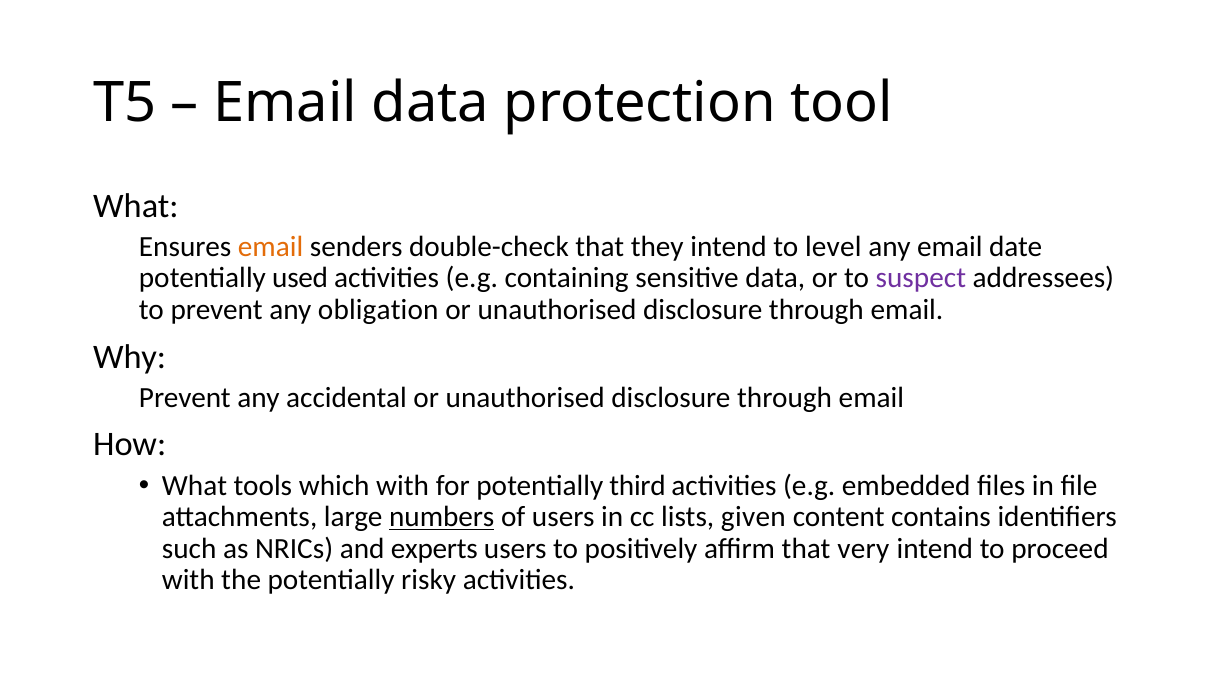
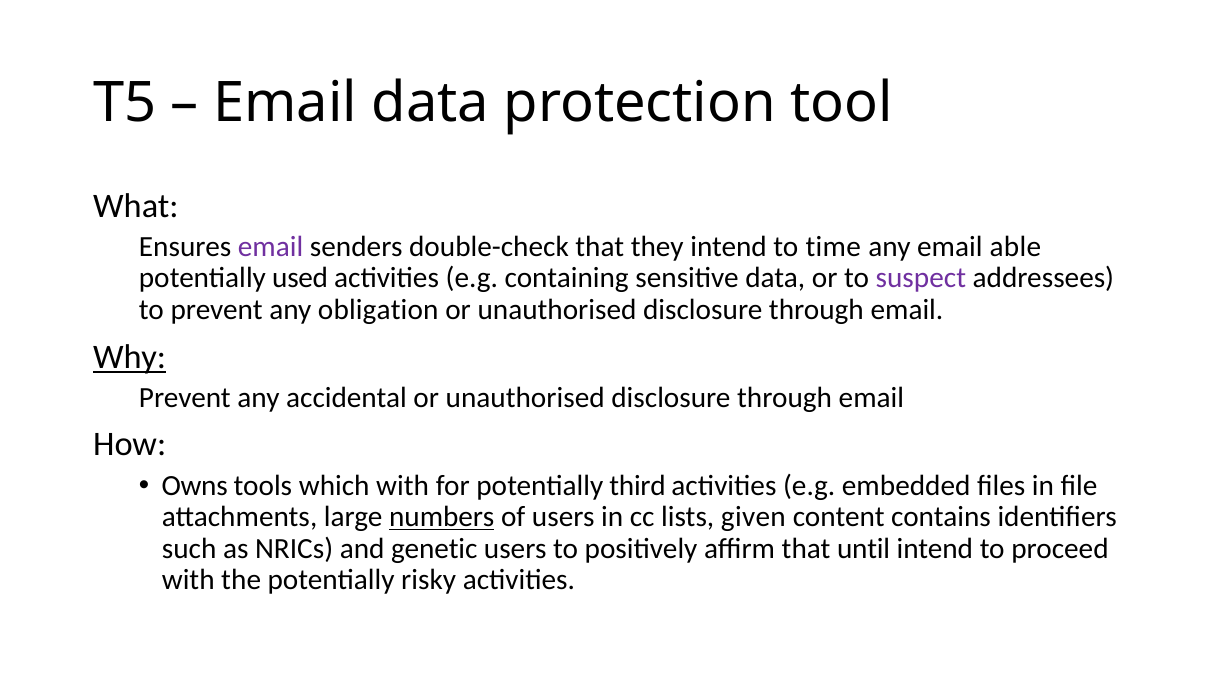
email colour: orange -> purple (271, 247)
level: level -> time (833, 247)
date: date -> able (1015, 247)
Why underline: none -> present (130, 357)
What: What -> Owns (195, 486)
experts: experts -> genetic (434, 549)
very: very -> until (864, 549)
